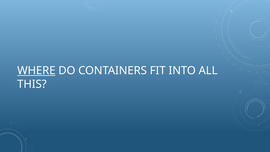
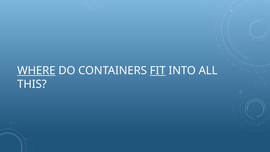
FIT underline: none -> present (158, 71)
